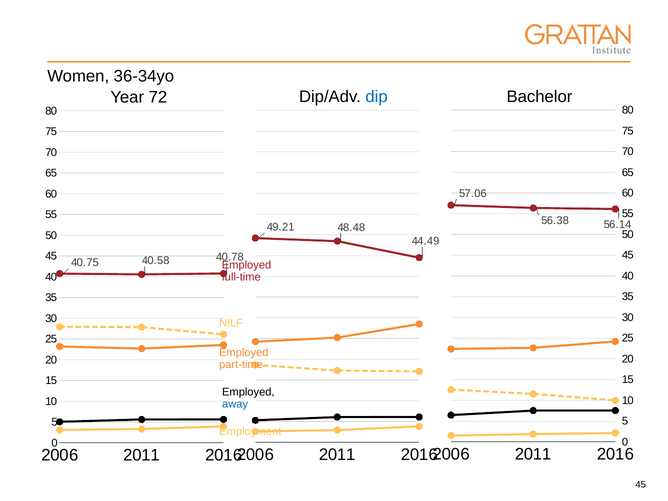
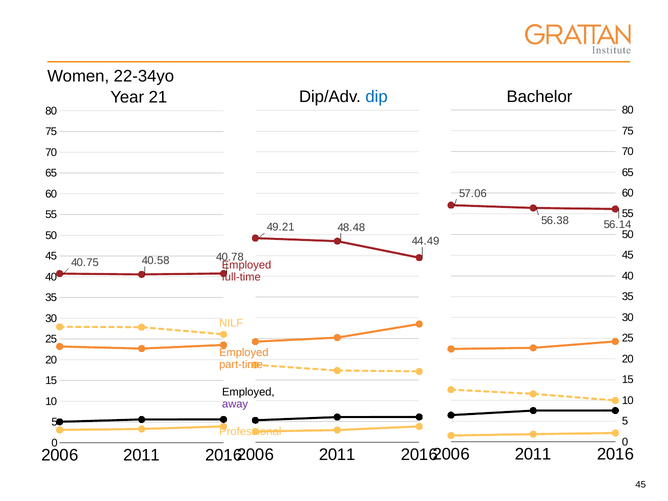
36-34yo: 36-34yo -> 22-34yo (144, 76)
72: 72 -> 21 (158, 97)
away colour: blue -> purple (235, 404)
Employment: Employment -> Professional (250, 431)
